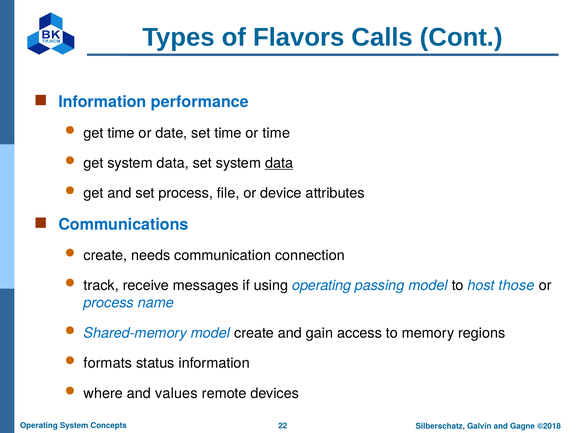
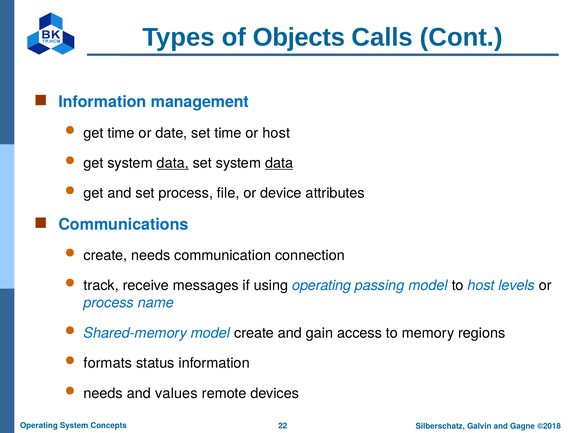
Flavors: Flavors -> Objects (299, 37)
performance: performance -> management (200, 102)
or time: time -> host (276, 133)
data underline: none -> present (173, 163)
those: those -> levels (517, 285)
where: where -> needs (103, 393)
